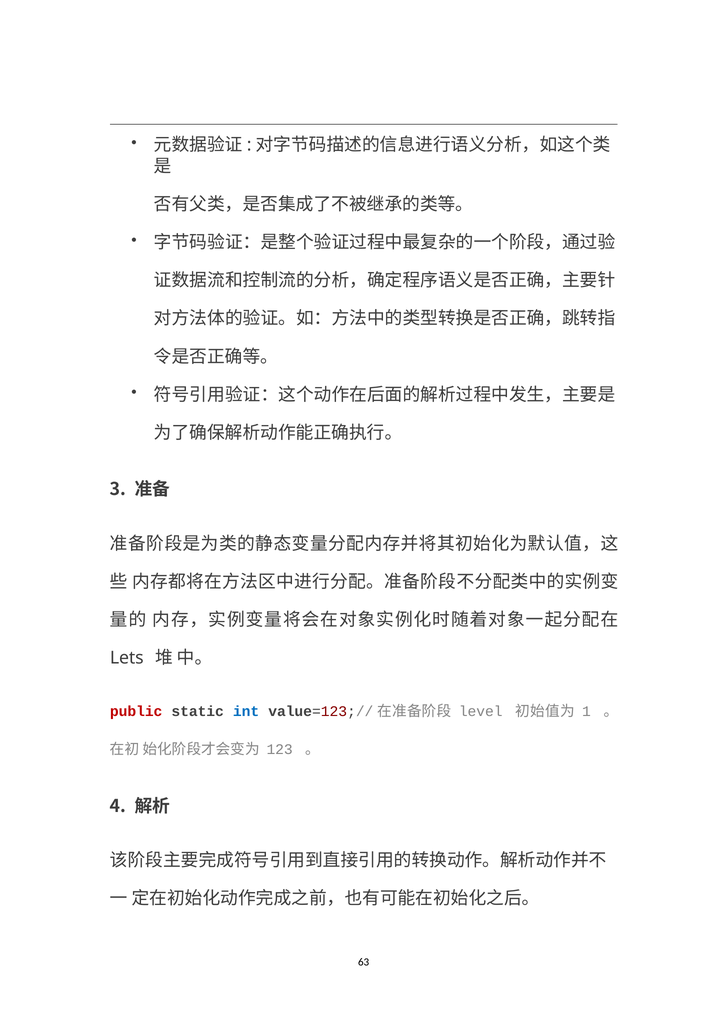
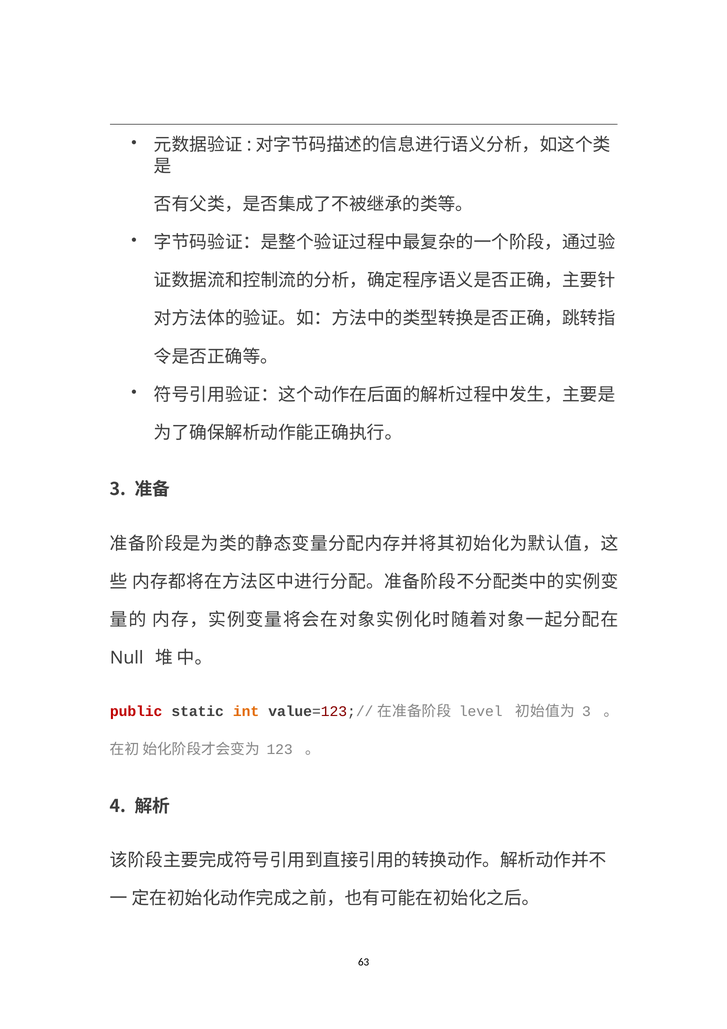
Lets: Lets -> Null (127, 658)
int colour: blue -> orange (246, 711)
1: 1 -> 3 (586, 711)
